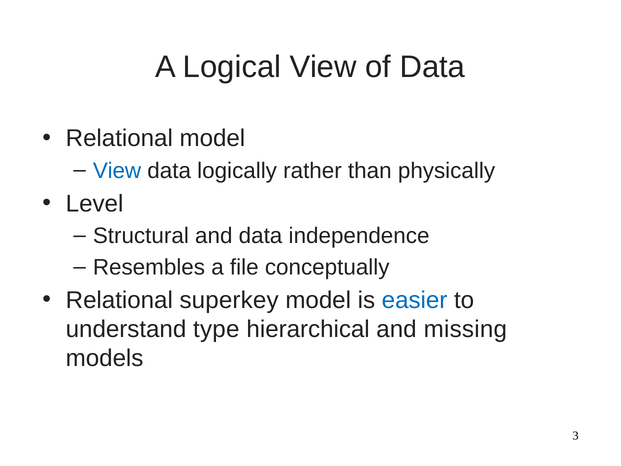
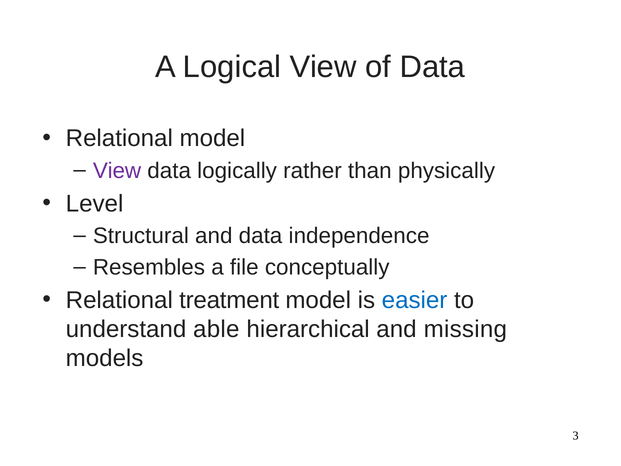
View colour: blue -> purple (117, 171)
superkey: superkey -> treatment (229, 300)
type: type -> able (216, 329)
